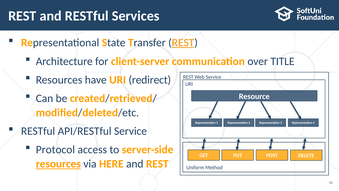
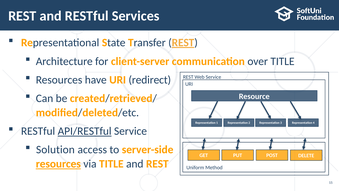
API/RESTful underline: none -> present (85, 131)
Protocol: Protocol -> Solution (55, 149)
via HERE: HERE -> TITLE (111, 164)
